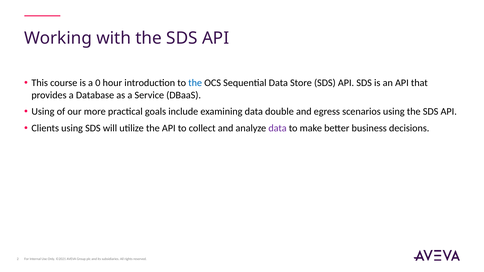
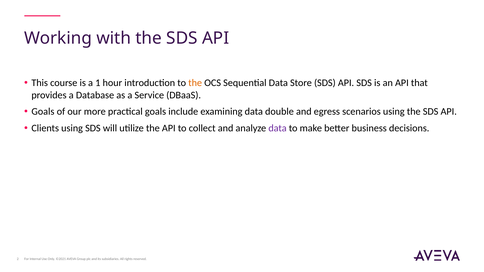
0: 0 -> 1 (98, 83)
the colour: blue -> orange (195, 83)
Using: Using -> Goals (43, 112)
